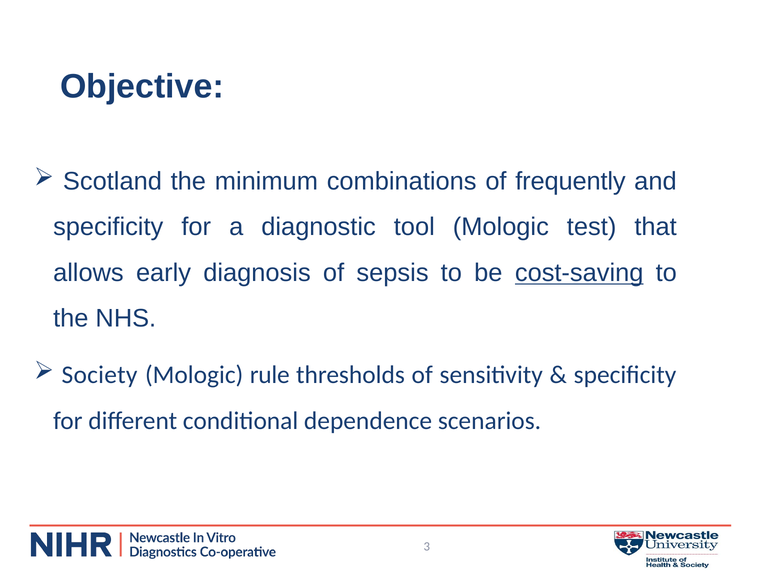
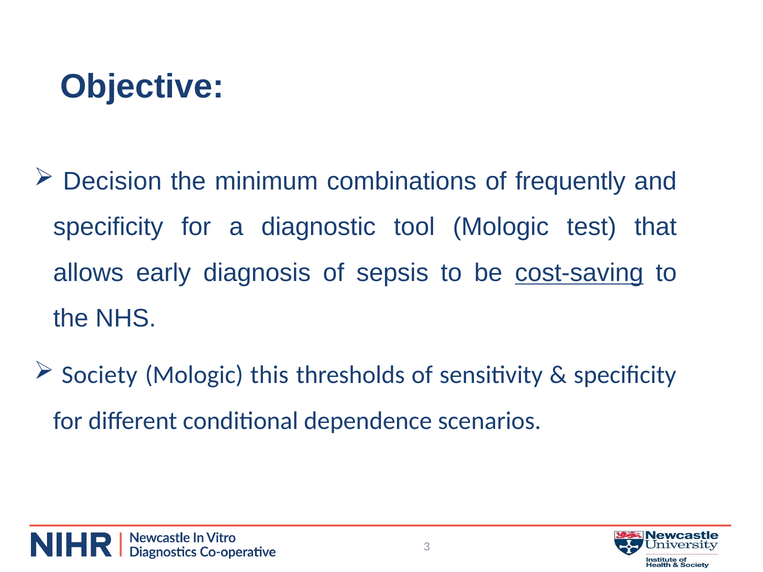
Scotland: Scotland -> Decision (112, 181)
rule: rule -> this (269, 375)
